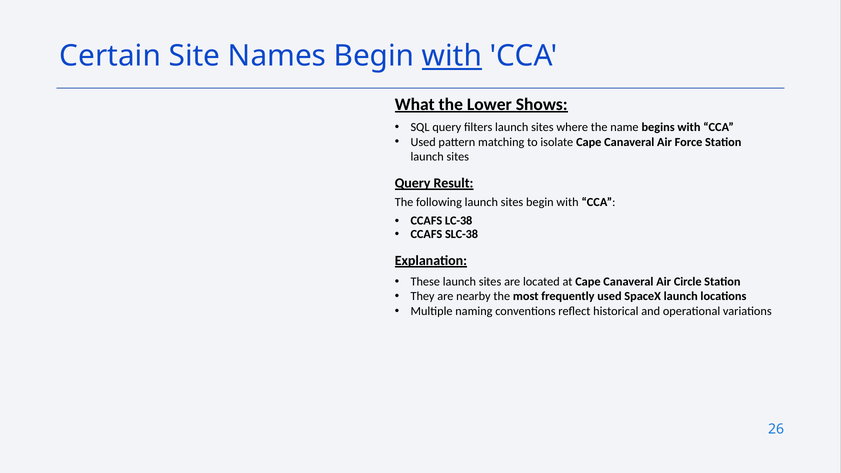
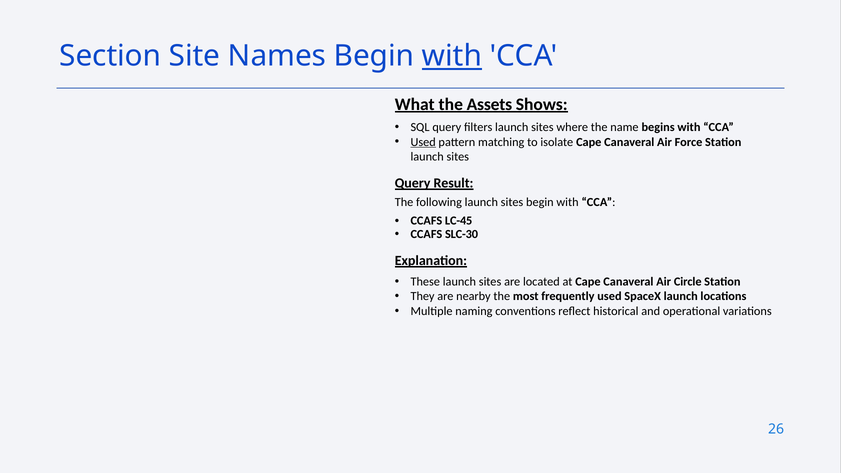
Certain: Certain -> Section (110, 56)
Lower: Lower -> Assets (489, 104)
Used underline: none -> present (423, 142)
LC-38: LC-38 -> LC-45 (459, 221)
SLC-38: SLC-38 -> SLC-30 (462, 234)
